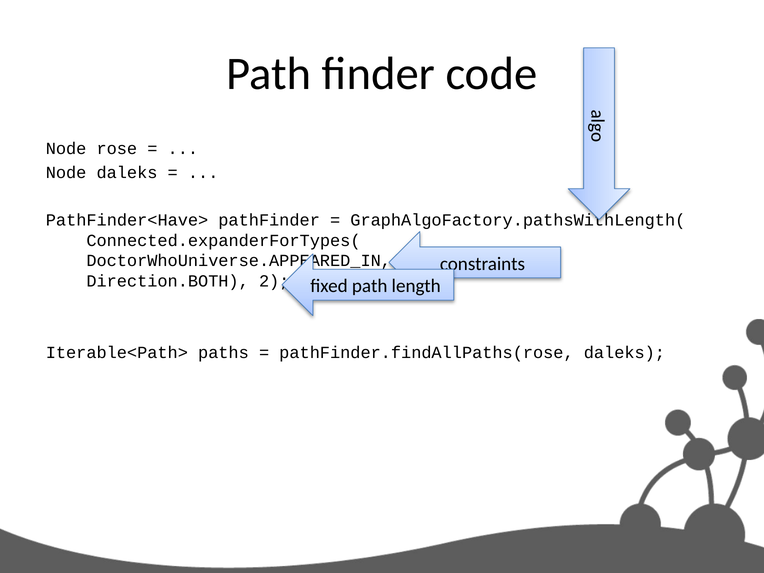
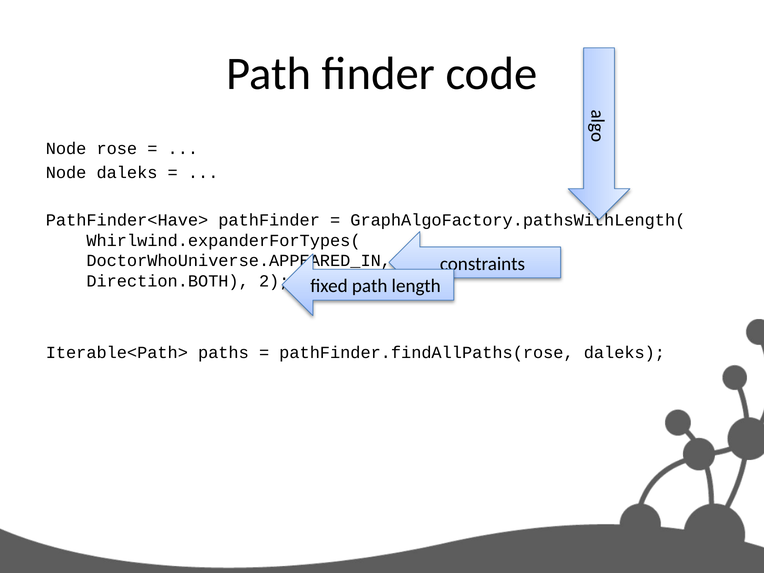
Connected.expanderForTypes(: Connected.expanderForTypes( -> Whirlwind.expanderForTypes( (223, 241)
